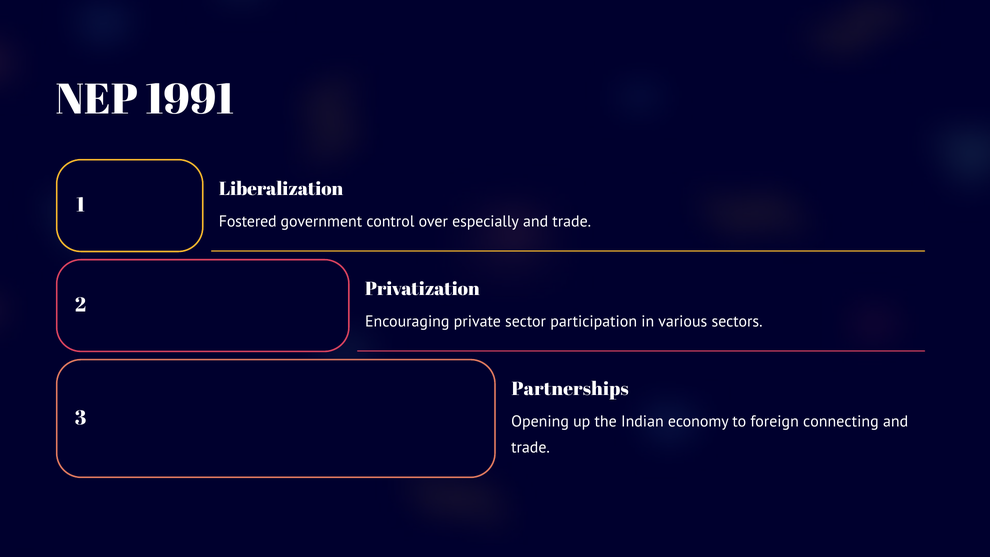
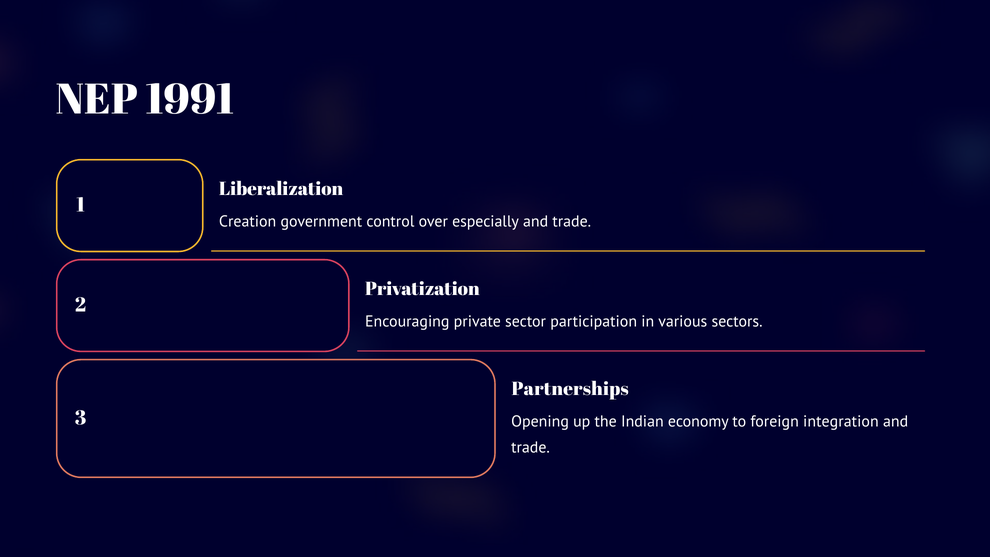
Fostered: Fostered -> Creation (248, 222)
connecting: connecting -> integration (841, 421)
